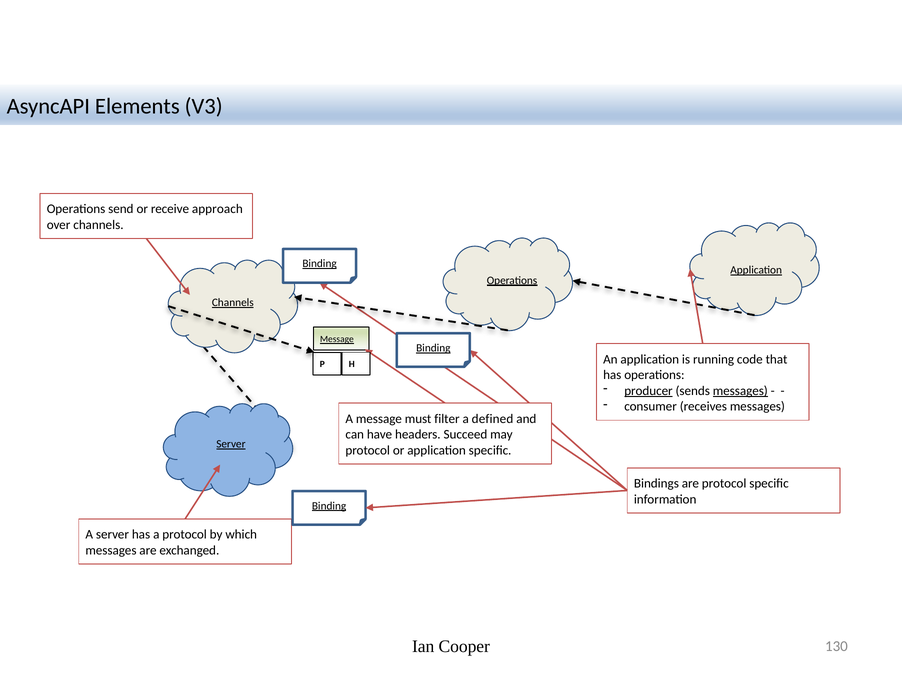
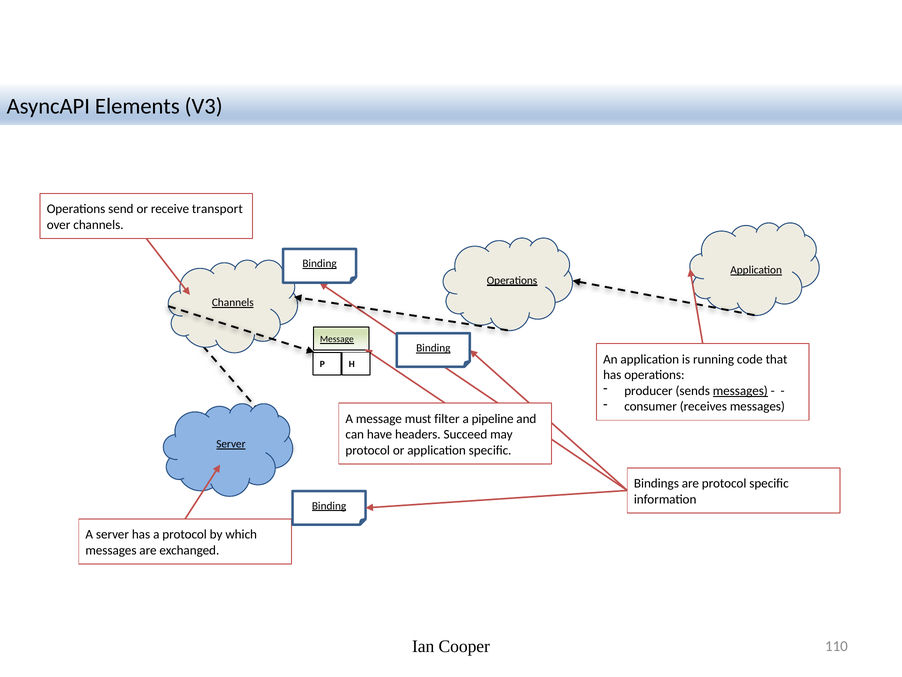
approach: approach -> transport (217, 209)
producer underline: present -> none (648, 391)
defined: defined -> pipeline (493, 418)
130: 130 -> 110 (836, 646)
